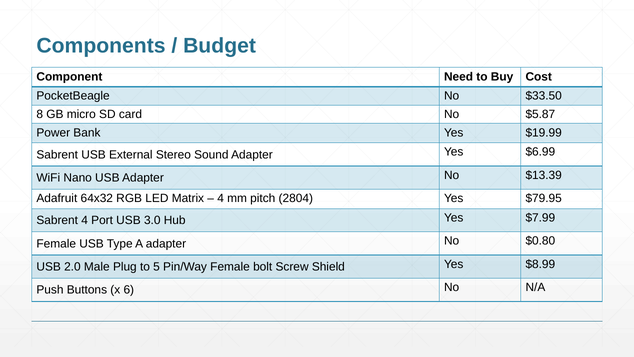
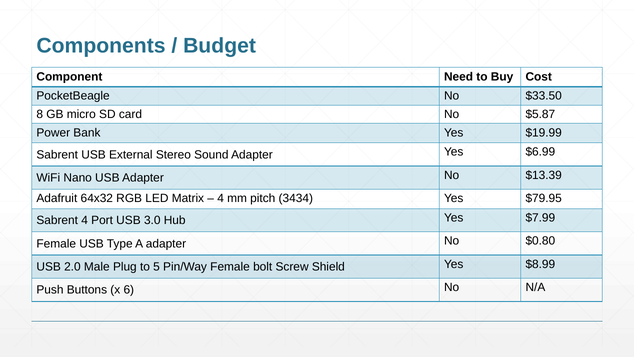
2804: 2804 -> 3434 (296, 198)
